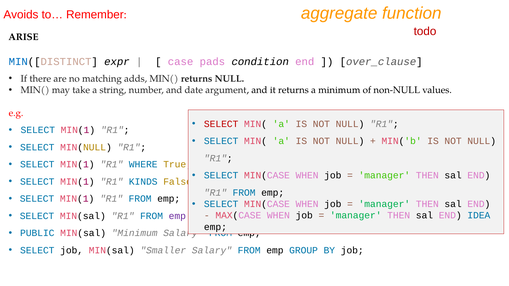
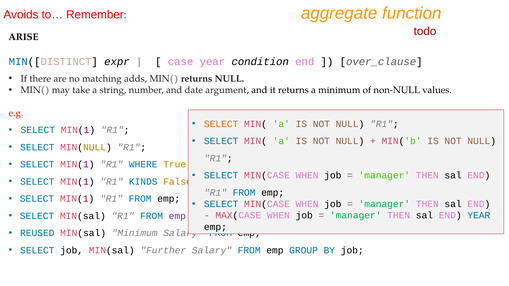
case pads: pads -> year (212, 62)
SELECT colour: red -> orange (221, 124)
END IDEA: IDEA -> YEAR (479, 216)
PUBLIC: PUBLIC -> REUSED (37, 233)
Smaller: Smaller -> Further (163, 250)
